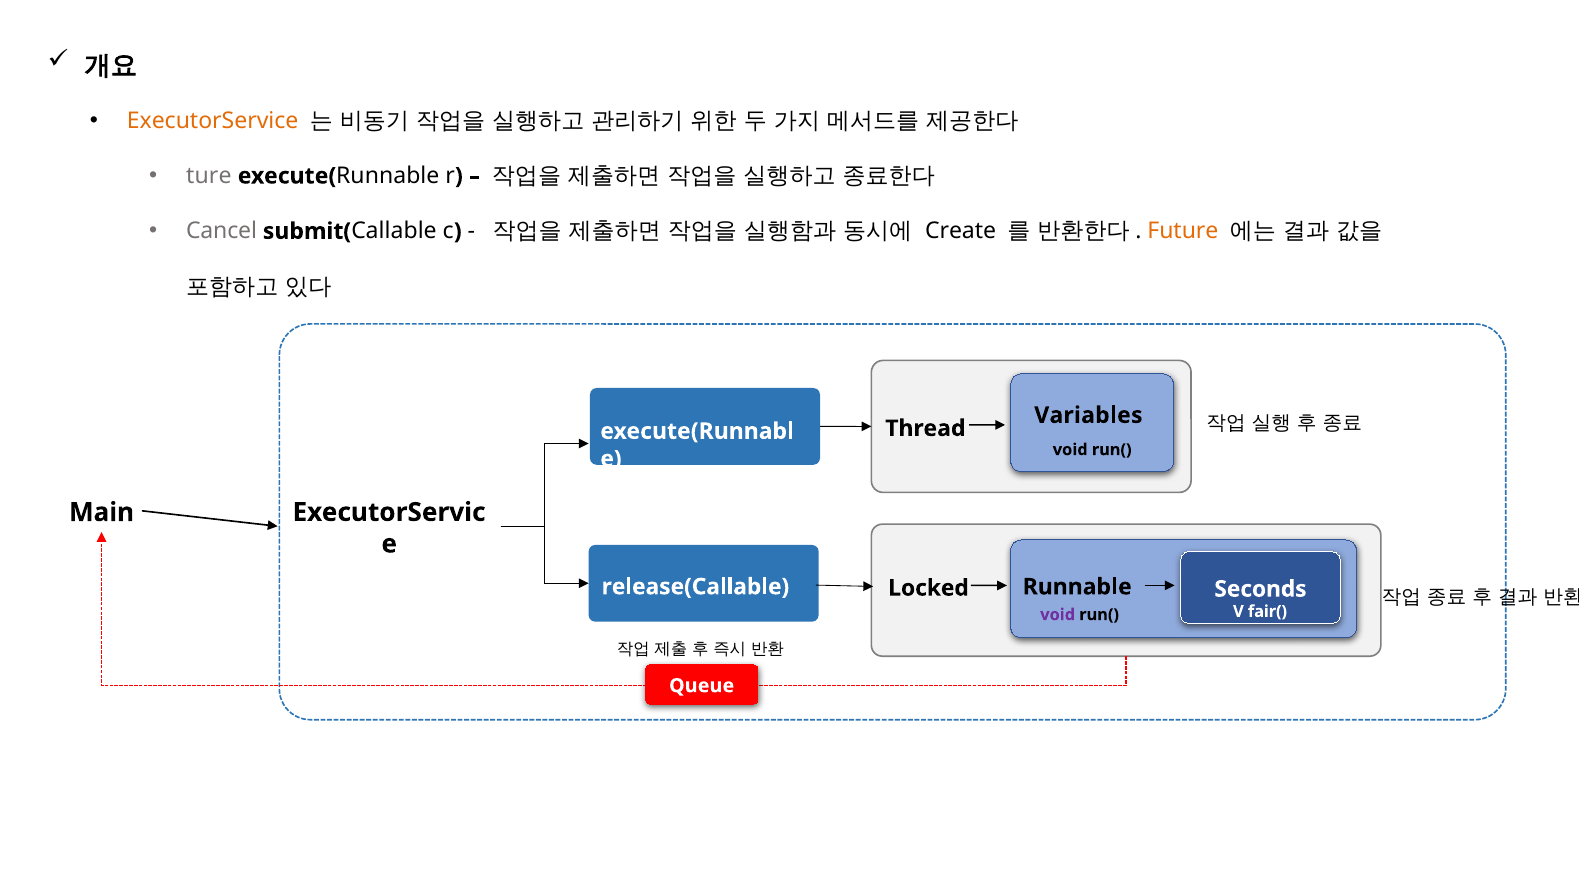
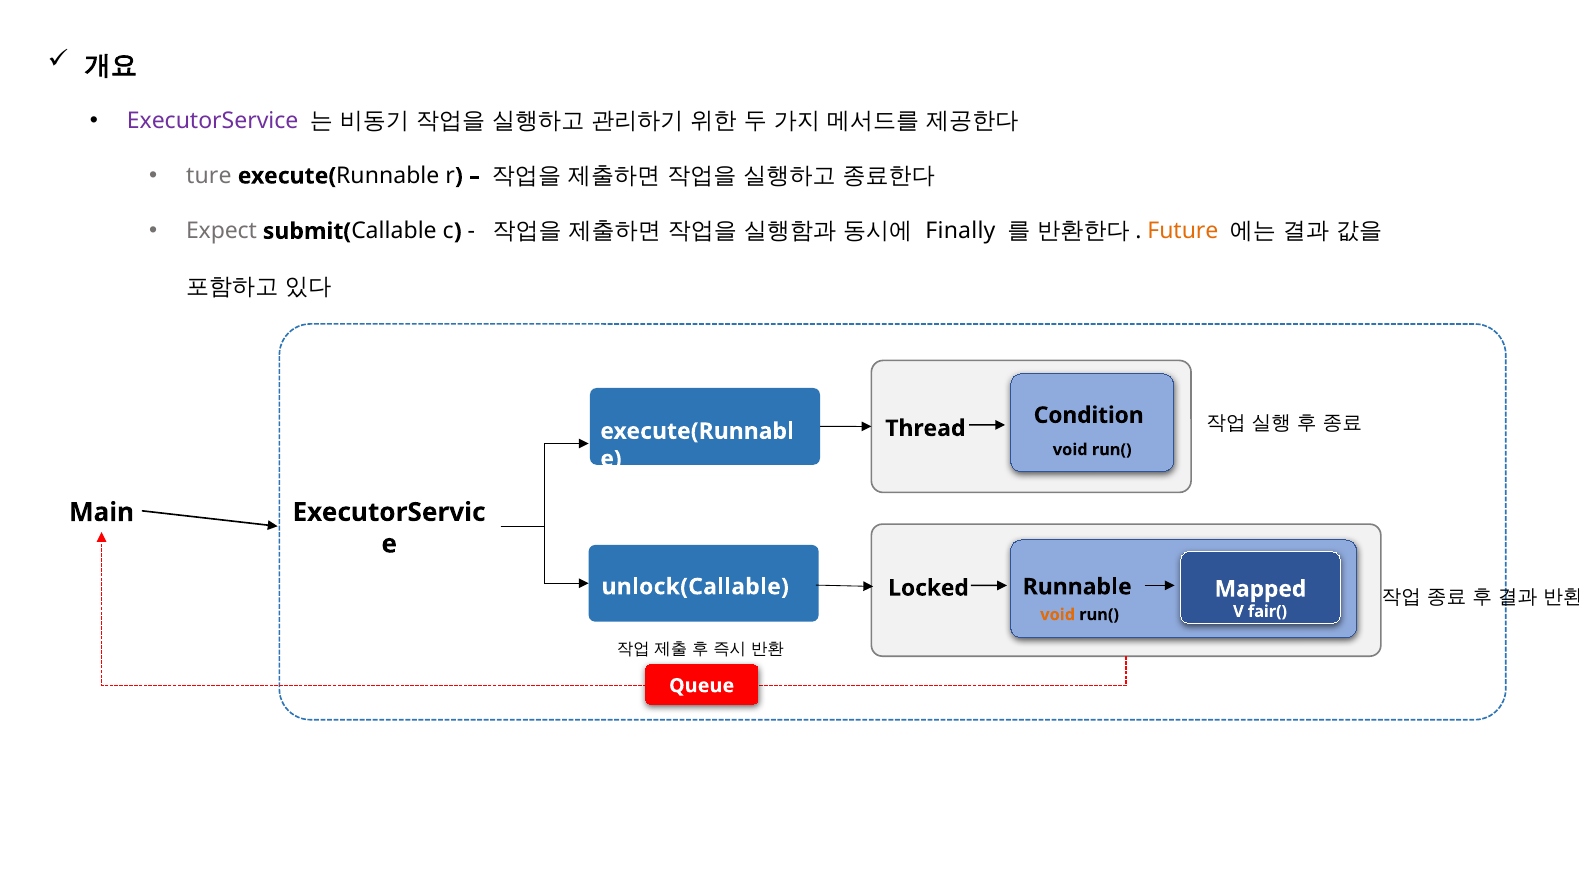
ExecutorService colour: orange -> purple (213, 121)
Cancel: Cancel -> Expect (221, 231)
Create: Create -> Finally (960, 231)
Variables: Variables -> Condition (1089, 415)
release(Callable: release(Callable -> unlock(Callable (695, 587)
Seconds: Seconds -> Mapped (1260, 589)
void colour: purple -> orange (1058, 615)
